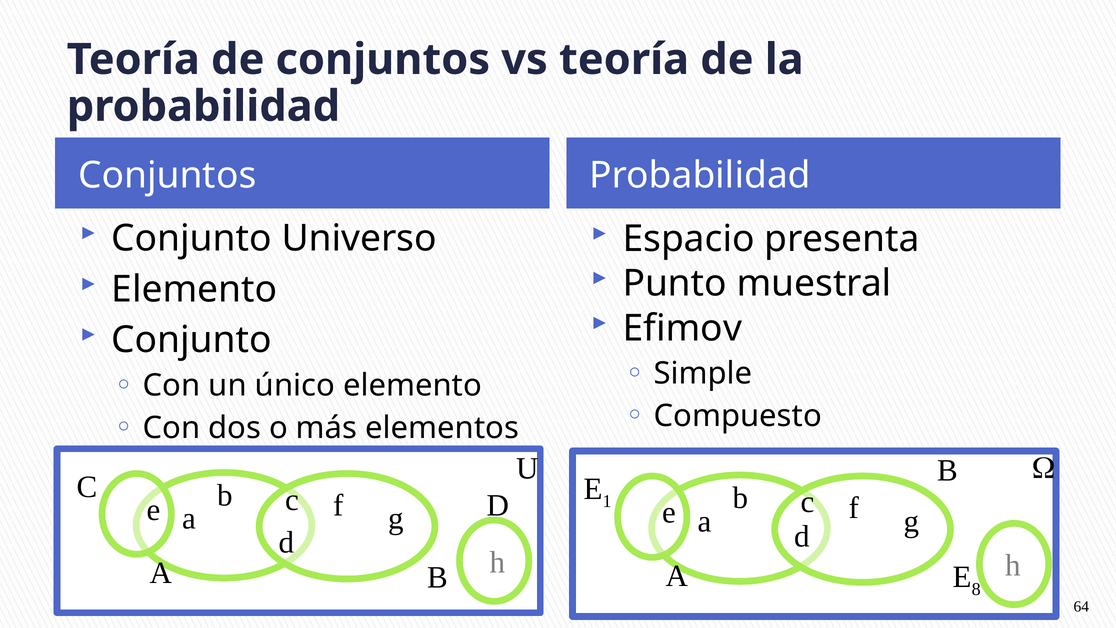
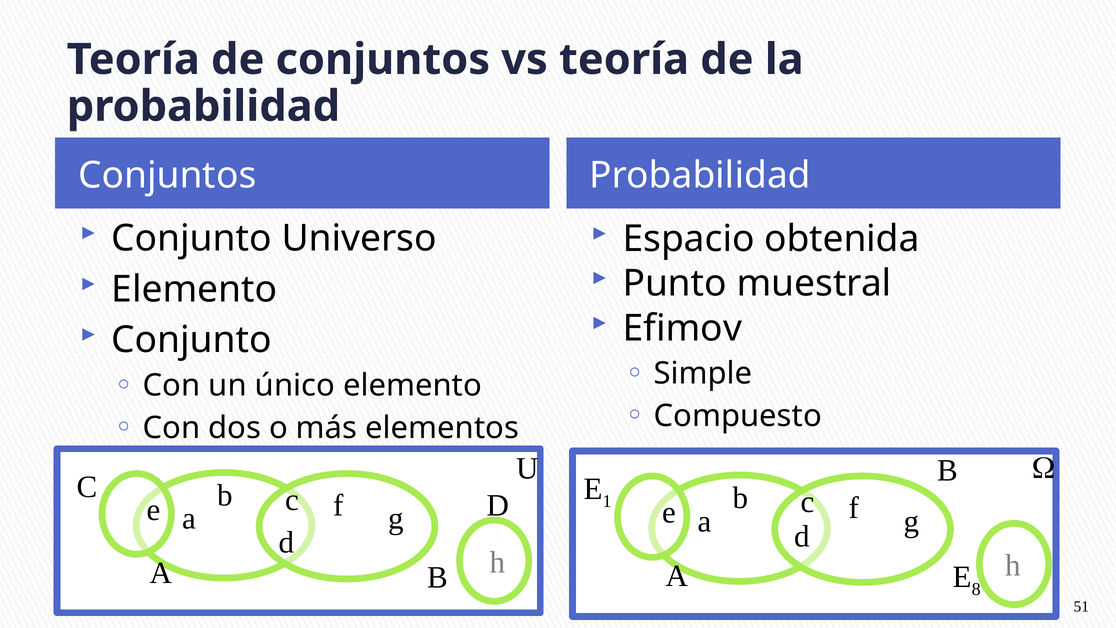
presenta: presenta -> obtenida (842, 239)
64: 64 -> 51 (1081, 606)
